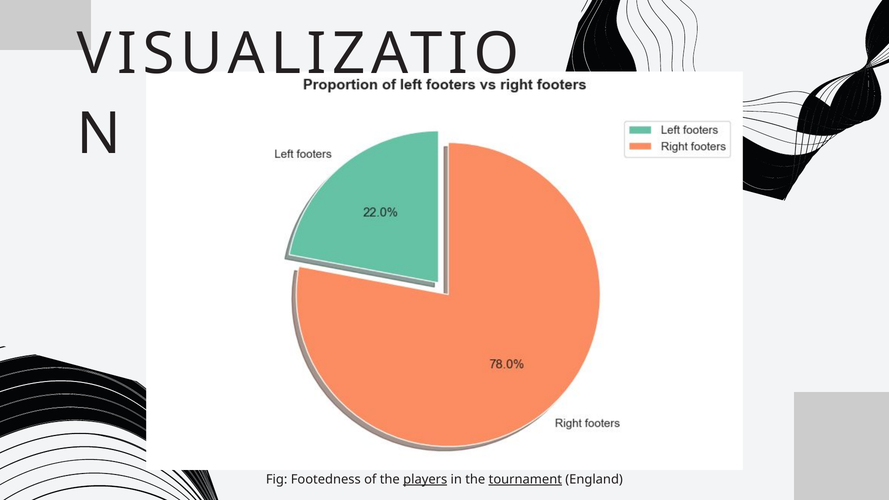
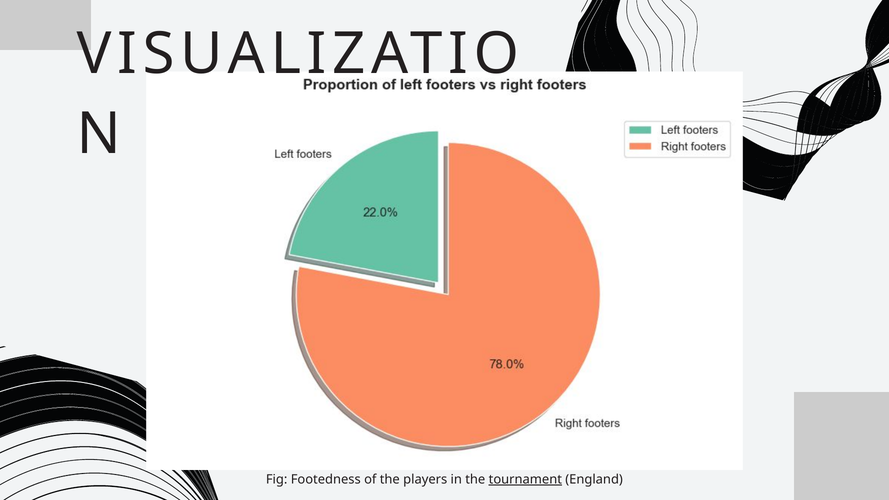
players underline: present -> none (425, 479)
